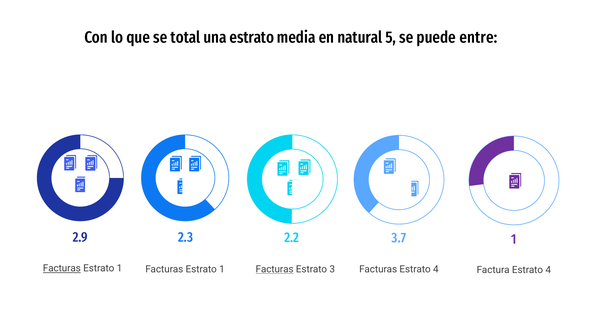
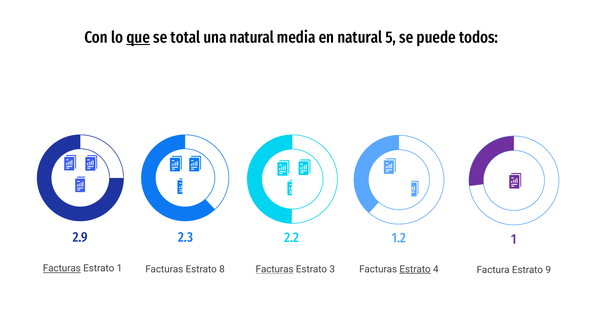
que underline: none -> present (138, 37)
una estrato: estrato -> natural (252, 37)
entre: entre -> todos (479, 37)
3.7: 3.7 -> 1.2 (399, 238)
Estrato underline: none -> present (415, 269)
1: 1 -> 8 (222, 269)
Factura Estrato 4: 4 -> 9 (548, 270)
